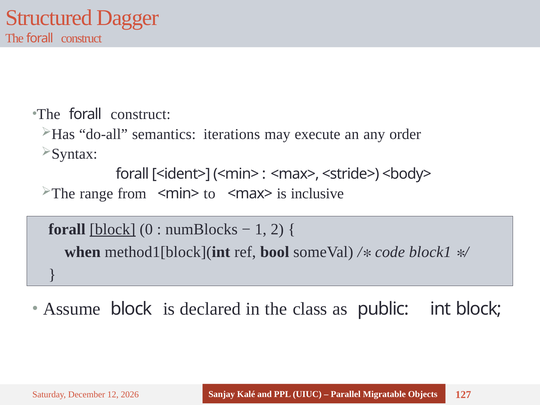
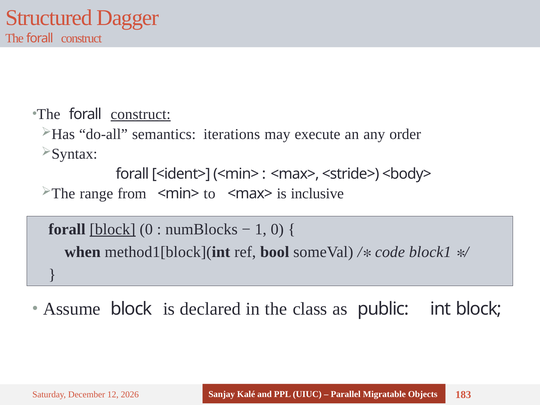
construct underline: none -> present (141, 114)
1 2: 2 -> 0 (277, 229)
127: 127 -> 183 (463, 395)
